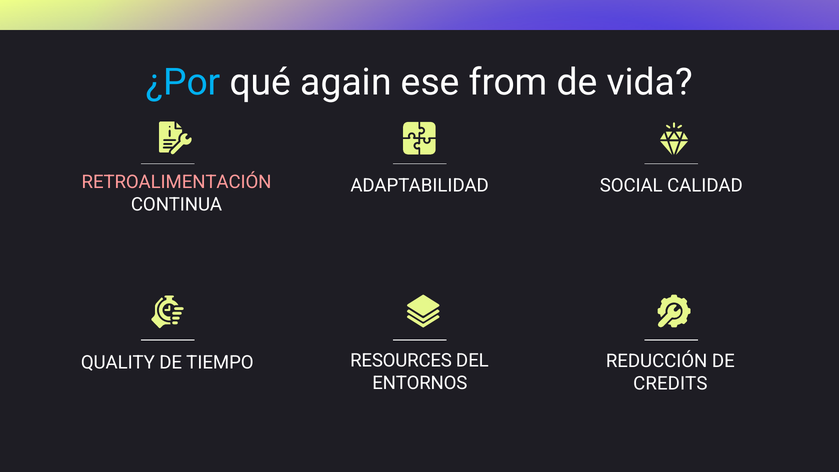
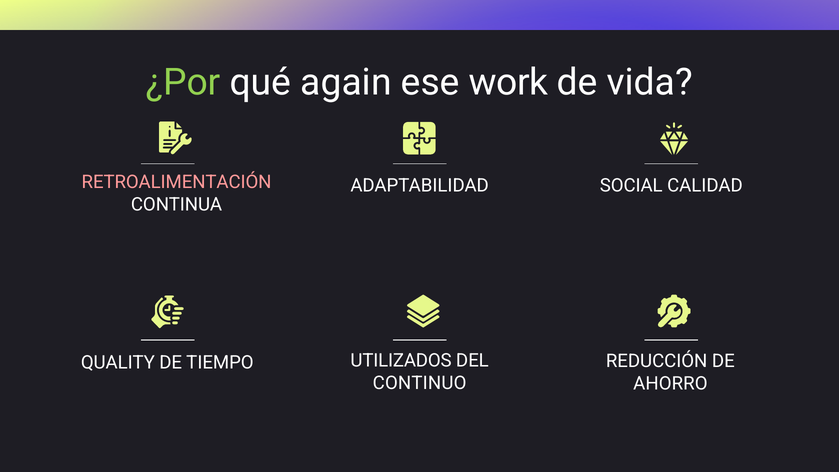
¿Por colour: light blue -> light green (183, 82)
from: from -> work (508, 82)
RESOURCES: RESOURCES -> UTILIZADOS (401, 361)
ENTORNOS: ENTORNOS -> CONTINUO (420, 383)
CREDITS: CREDITS -> AHORRO (670, 384)
